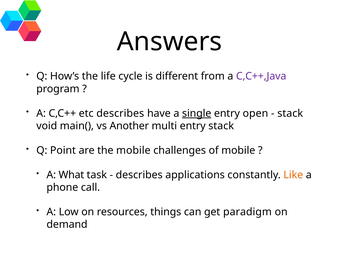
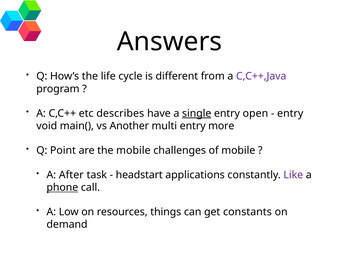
stack: stack -> entry (290, 113)
entry stack: stack -> more (221, 126)
What: What -> After (71, 175)
describes: describes -> headstart (139, 175)
Like colour: orange -> purple (293, 175)
phone underline: none -> present (62, 188)
paradigm: paradigm -> constants (247, 212)
